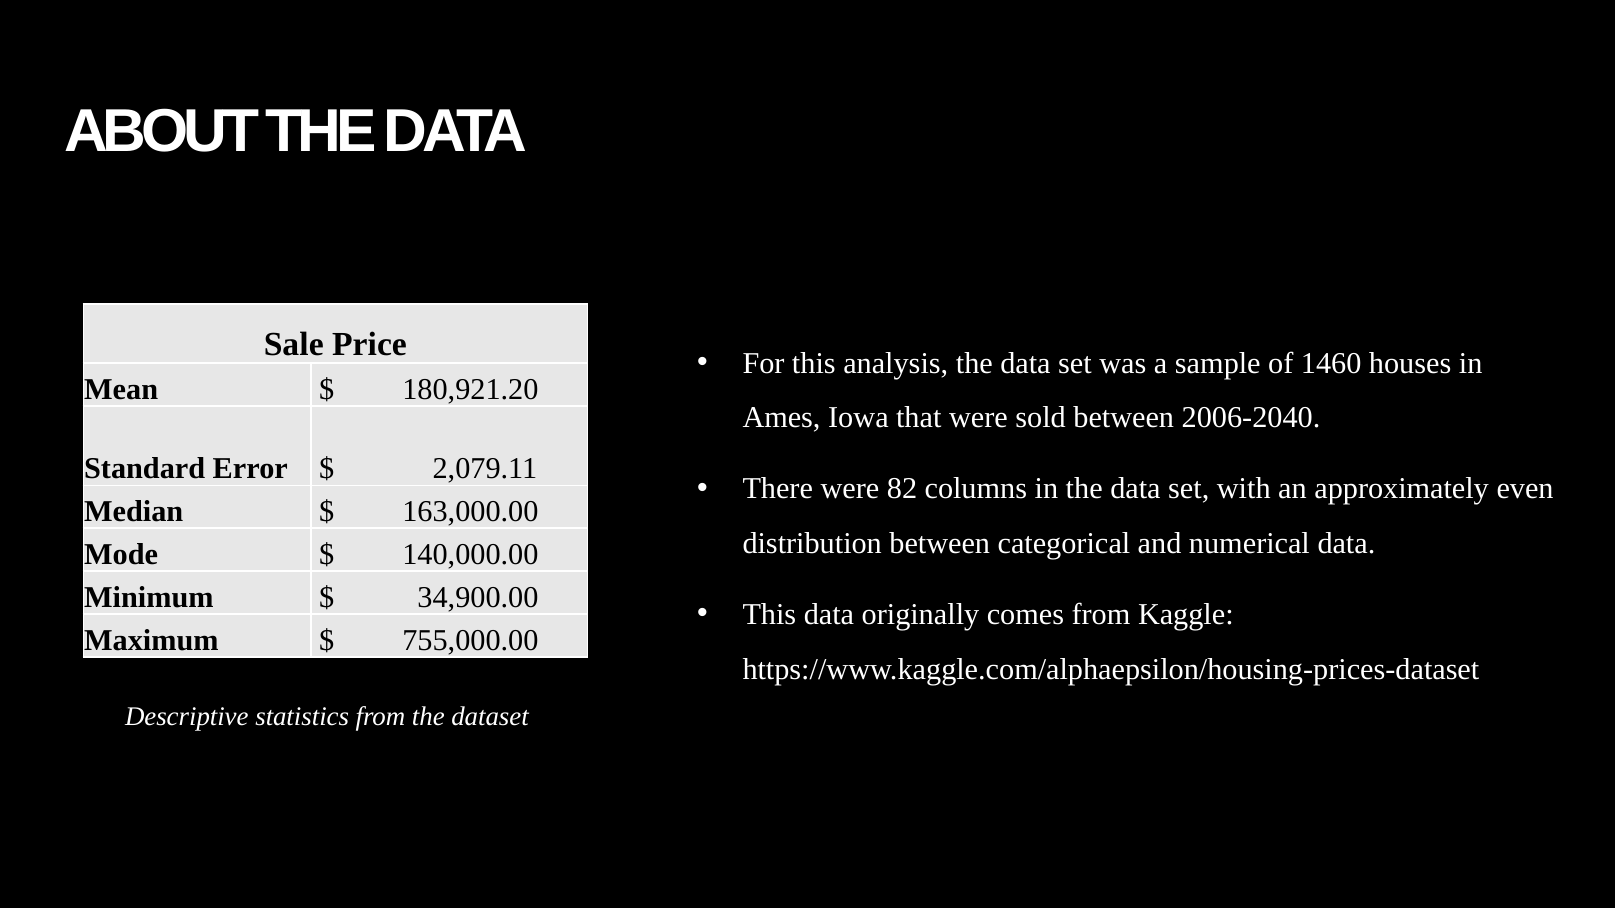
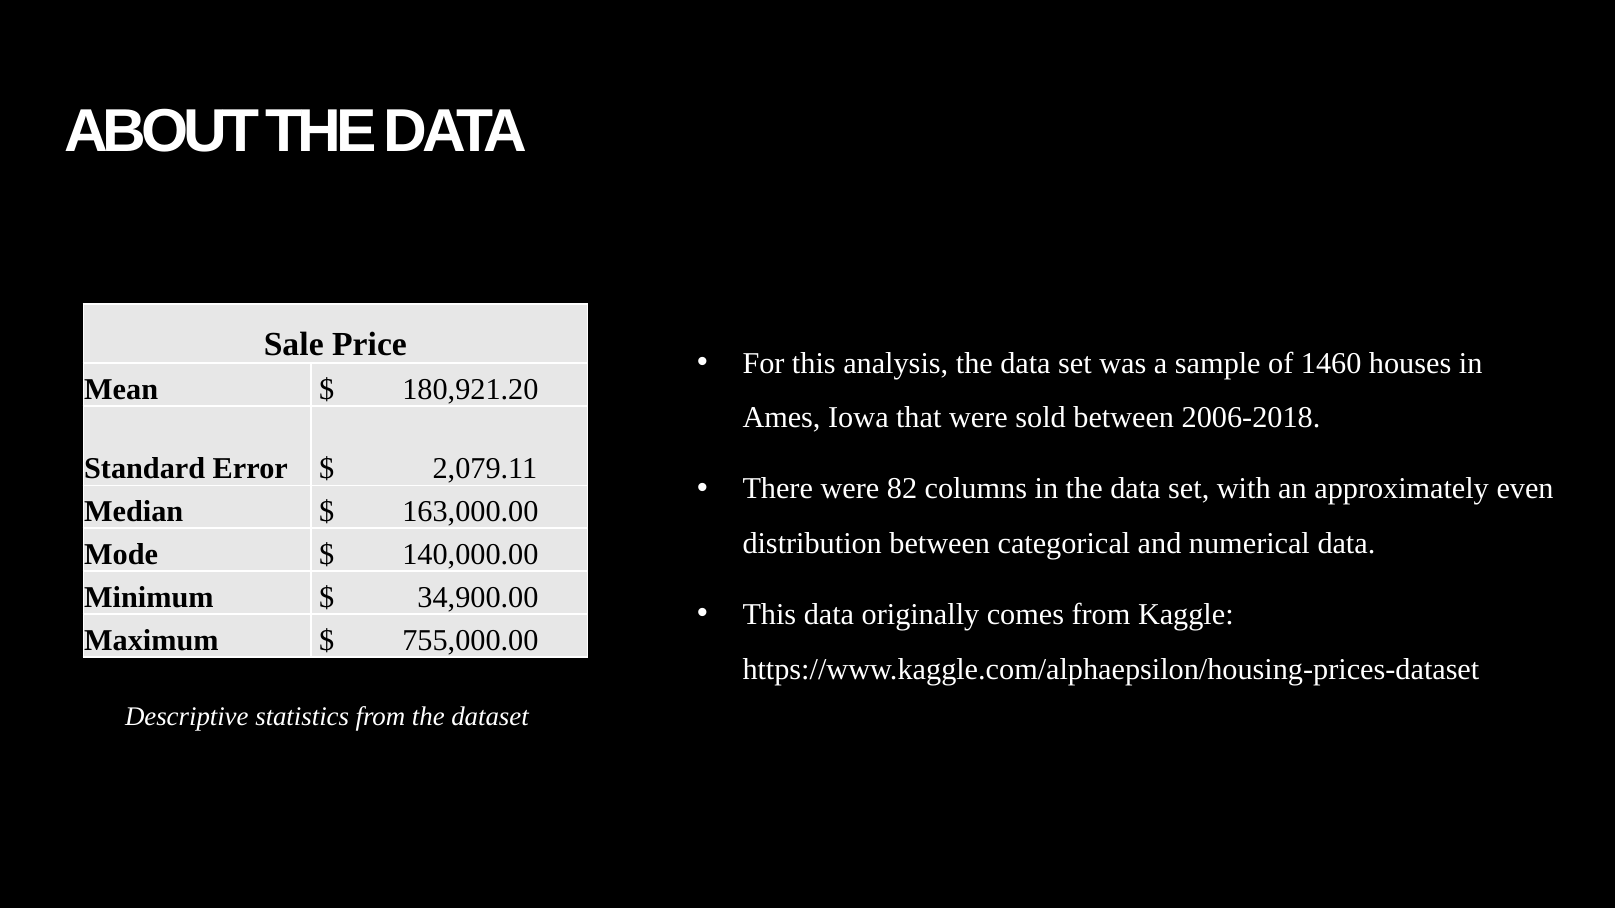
2006-2040: 2006-2040 -> 2006-2018 (1251, 418)
